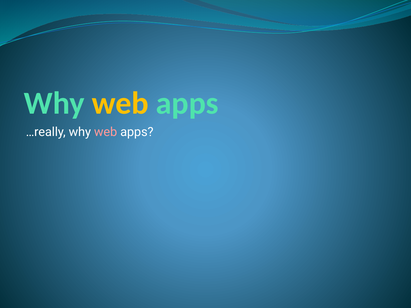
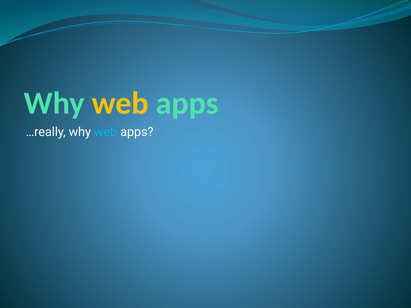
web colour: pink -> light blue (106, 132)
